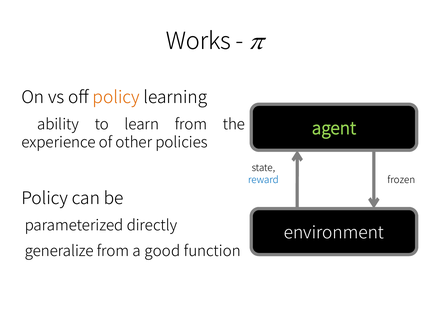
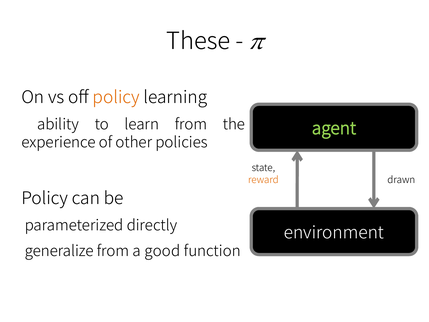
Works: Works -> These (198, 41)
reward colour: blue -> orange (264, 180)
frozen: frozen -> drawn (401, 180)
